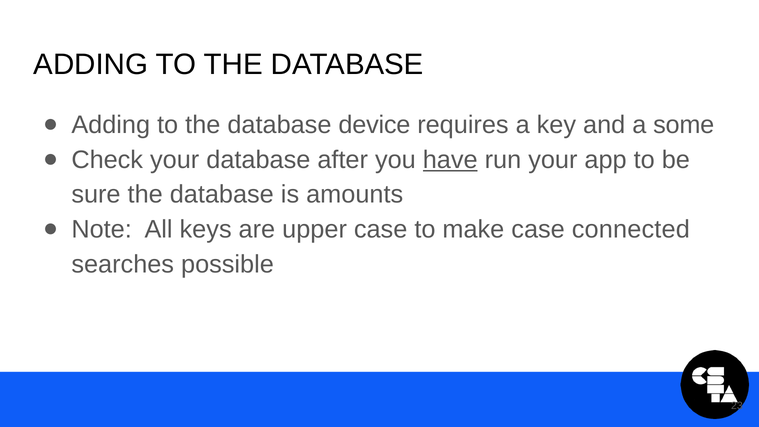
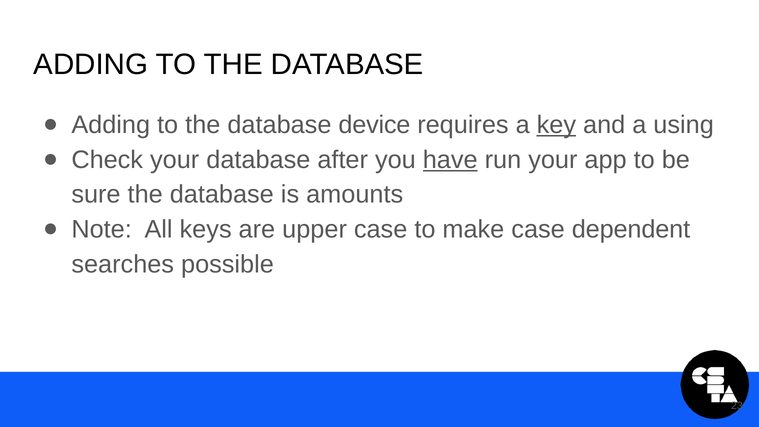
key underline: none -> present (556, 125)
some: some -> using (684, 125)
connected: connected -> dependent (631, 229)
